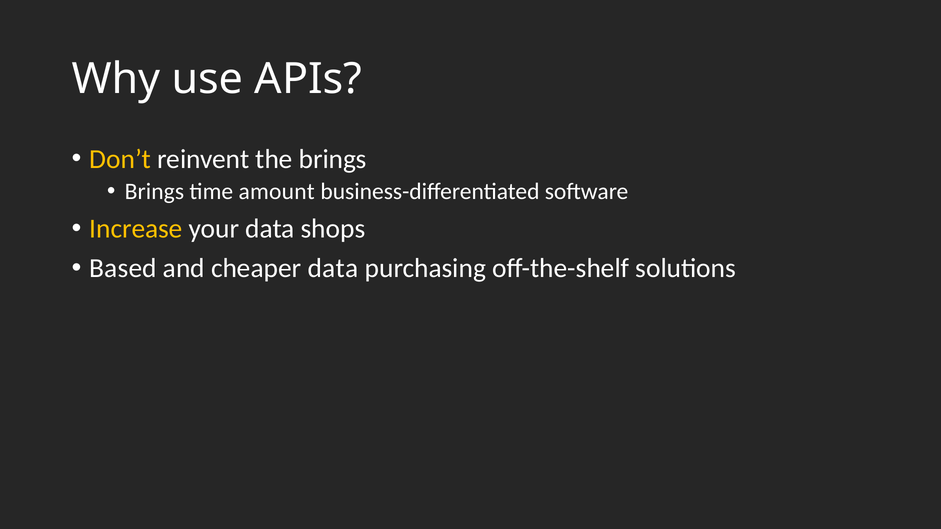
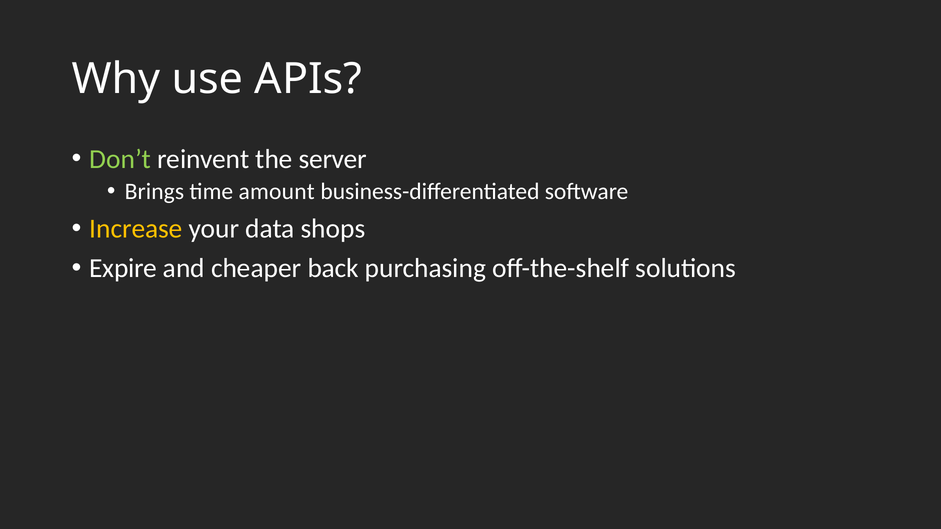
Don’t colour: yellow -> light green (120, 159)
the brings: brings -> server (333, 159)
Based: Based -> Expire (123, 268)
cheaper data: data -> back (333, 268)
